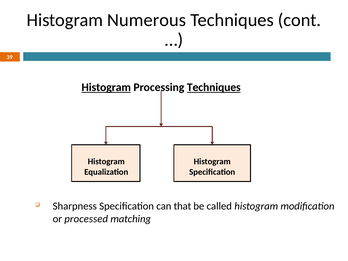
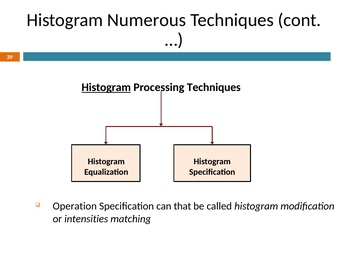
Techniques underline: present -> none (214, 87)
Sharpness: Sharpness -> Operation (75, 206)
processed: processed -> intensities (86, 219)
